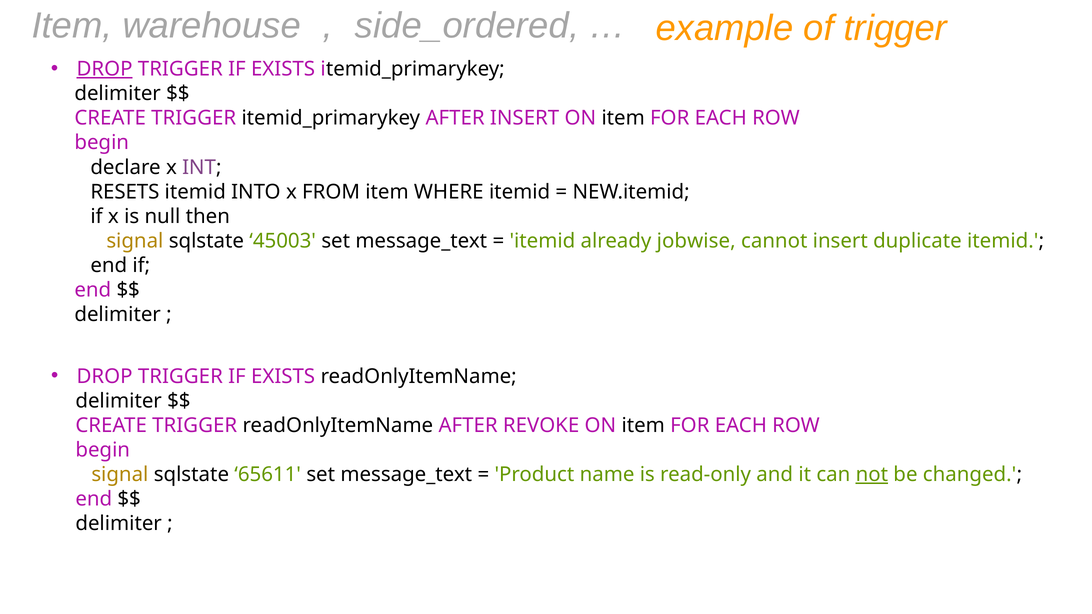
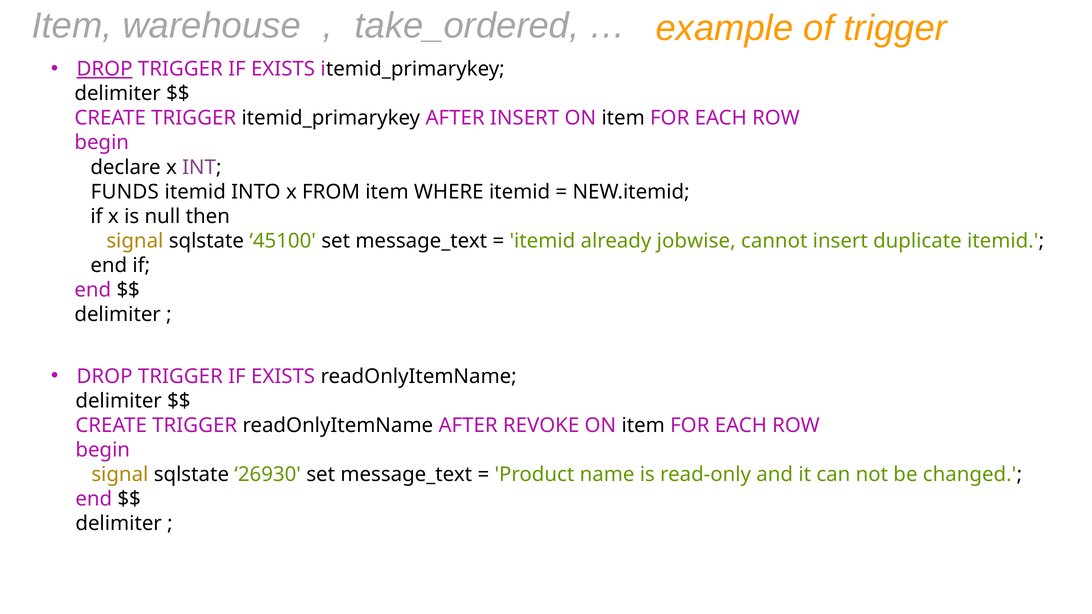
side_ordered: side_ordered -> take_ordered (467, 26)
RESETS: RESETS -> FUNDS (125, 192)
45003: 45003 -> 45100 (283, 241)
65611: 65611 -> 26930 (268, 475)
not underline: present -> none (872, 475)
